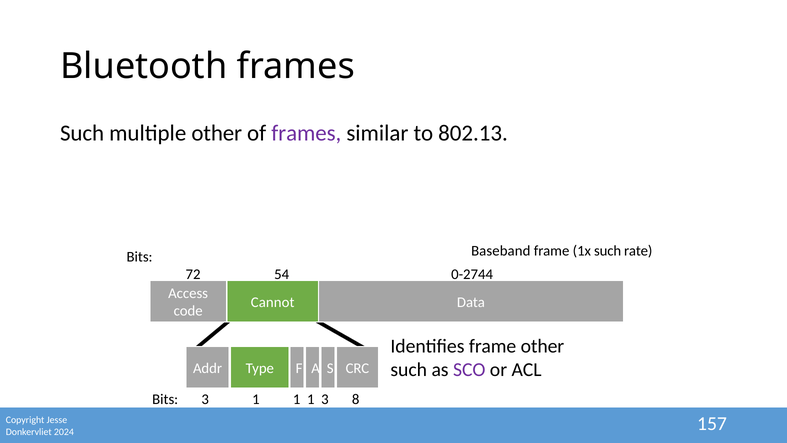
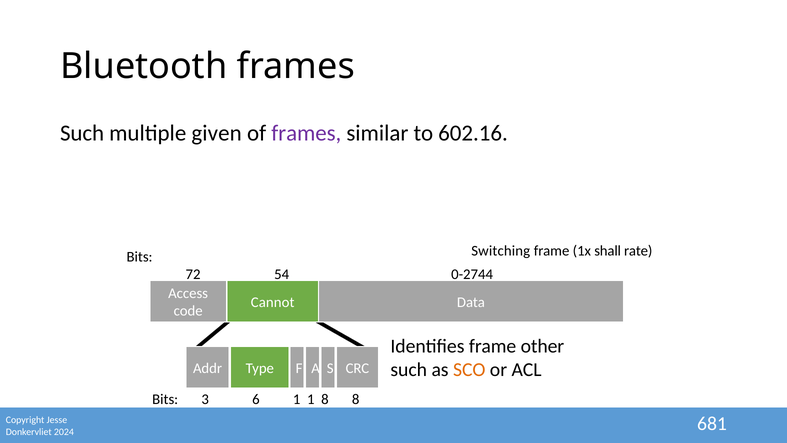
multiple other: other -> given (217, 133)
802.13: 802.13 -> 602.16 (473, 133)
Baseband: Baseband -> Switching (501, 251)
1x such: such -> shall (608, 251)
SCO colour: purple -> orange (469, 370)
3 1: 1 -> 6 (256, 399)
1 3: 3 -> 8 (325, 399)
157: 157 -> 681 (712, 423)
